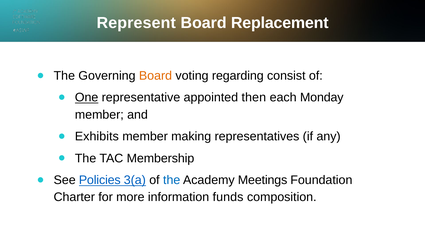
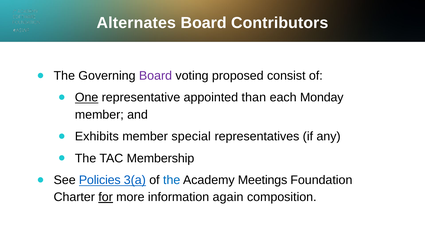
Represent: Represent -> Alternates (136, 23)
Replacement: Replacement -> Contributors (280, 23)
Board colour: orange -> purple (156, 76)
regarding: regarding -> proposed (238, 76)
then: then -> than (254, 98)
making: making -> special (191, 136)
for underline: none -> present (106, 197)
funds: funds -> again (228, 197)
